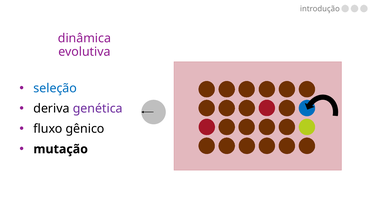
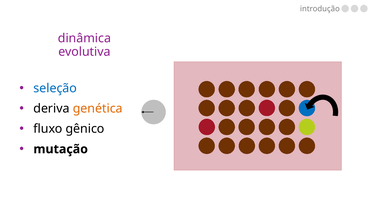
genética colour: purple -> orange (98, 108)
